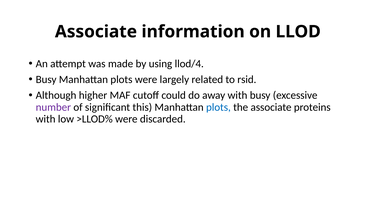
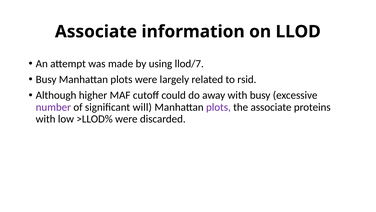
llod/4: llod/4 -> llod/7 (189, 64)
this: this -> will (142, 107)
plots colour: blue -> purple (218, 107)
